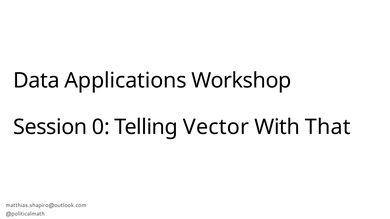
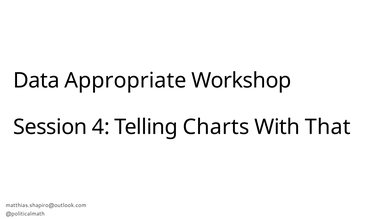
Applications: Applications -> Appropriate (125, 81)
0: 0 -> 4 (101, 127)
Vector: Vector -> Charts (216, 127)
